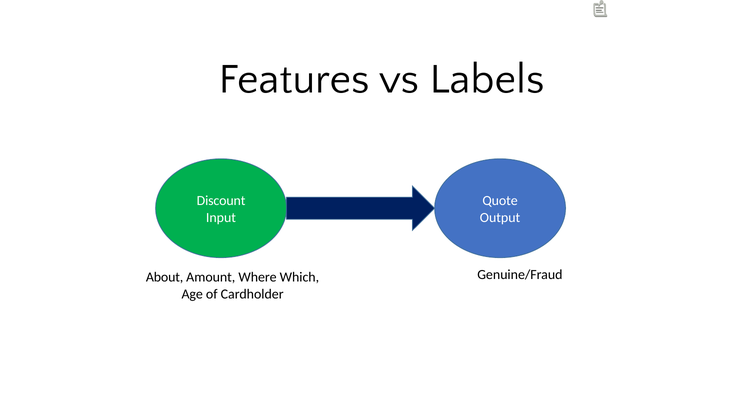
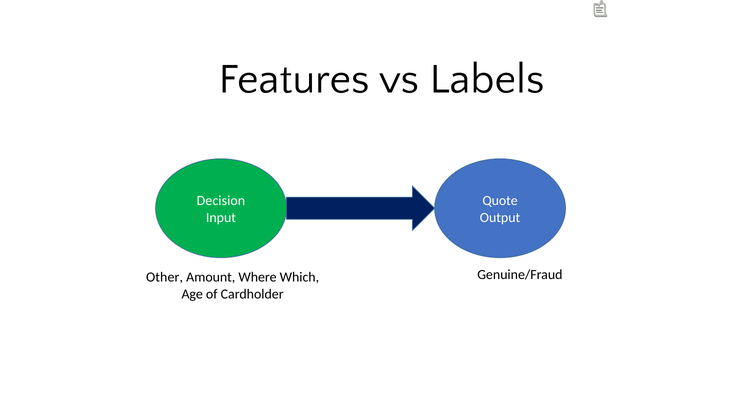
Discount: Discount -> Decision (221, 201)
About: About -> Other (164, 278)
